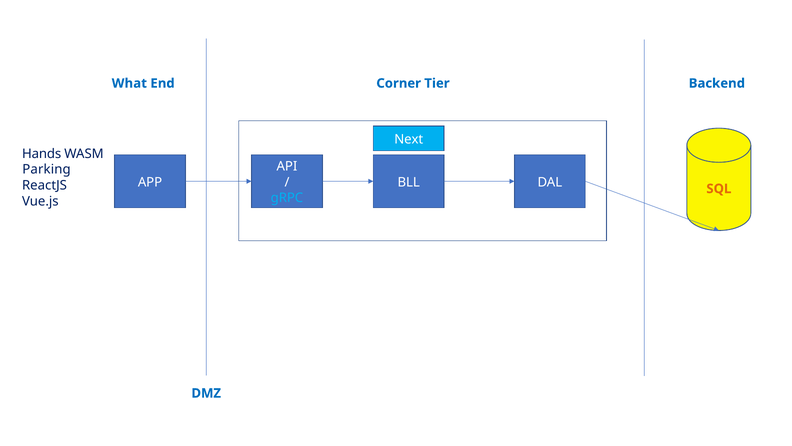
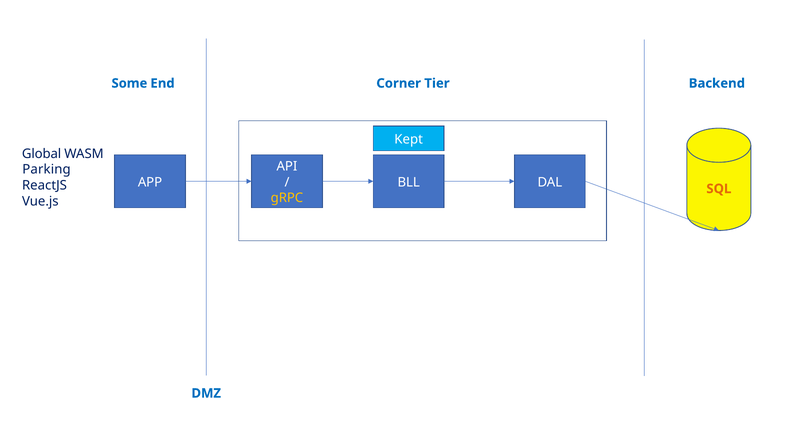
What: What -> Some (129, 83)
Next: Next -> Kept (409, 139)
Hands: Hands -> Global (42, 154)
gRPC colour: light blue -> yellow (287, 198)
